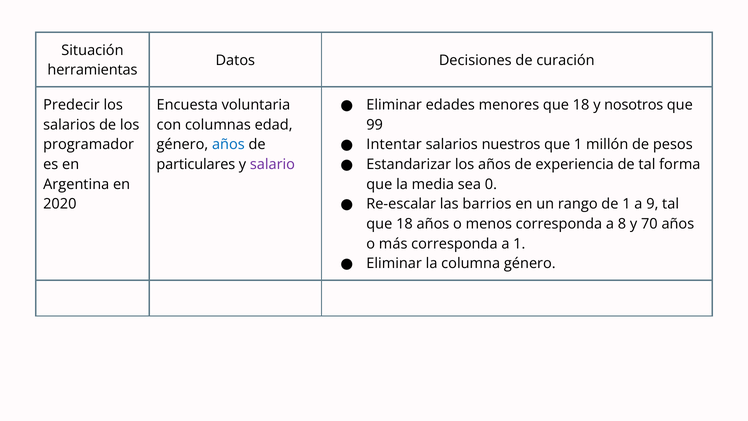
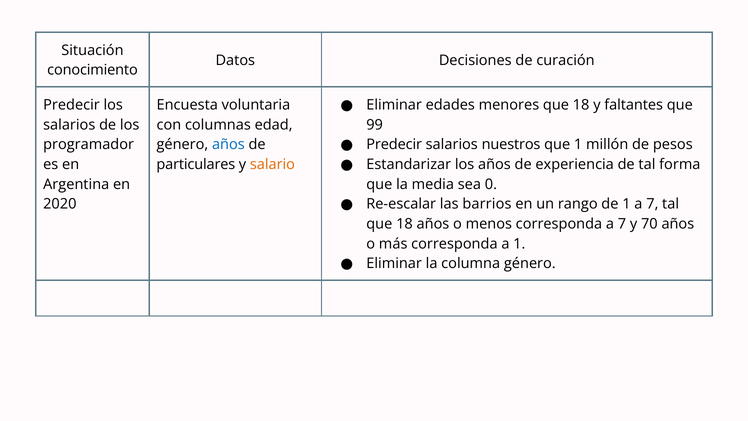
herramientas: herramientas -> conocimiento (92, 70)
nosotros: nosotros -> faltantes (634, 105)
Intentar: Intentar -> Predecir (394, 145)
salario colour: purple -> orange (272, 164)
1 a 9: 9 -> 7 (652, 204)
corresponda a 8: 8 -> 7 (622, 224)
